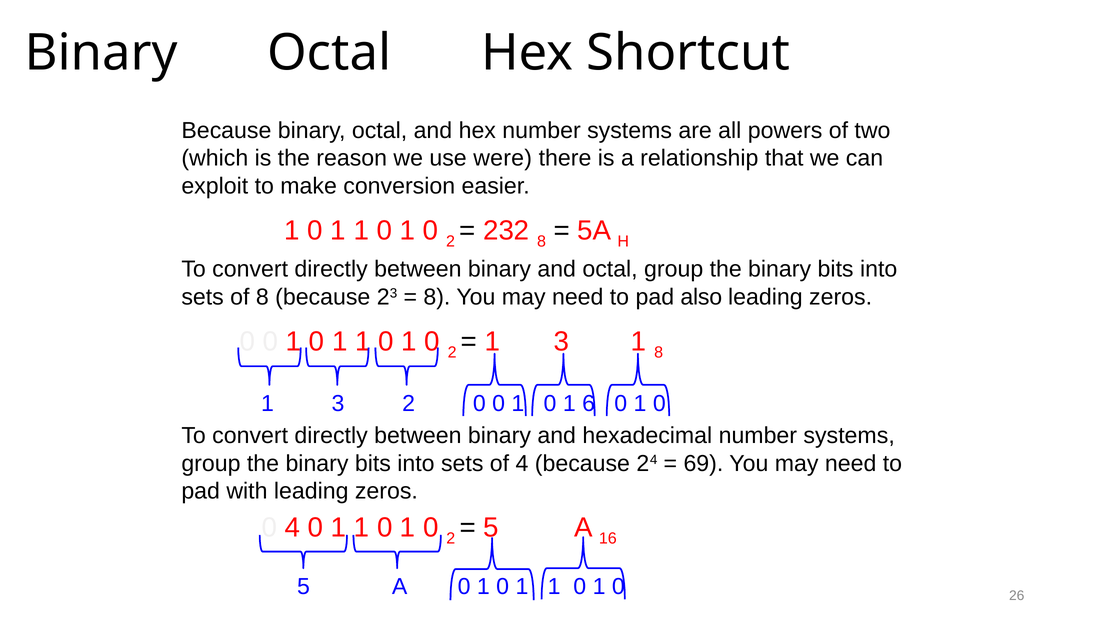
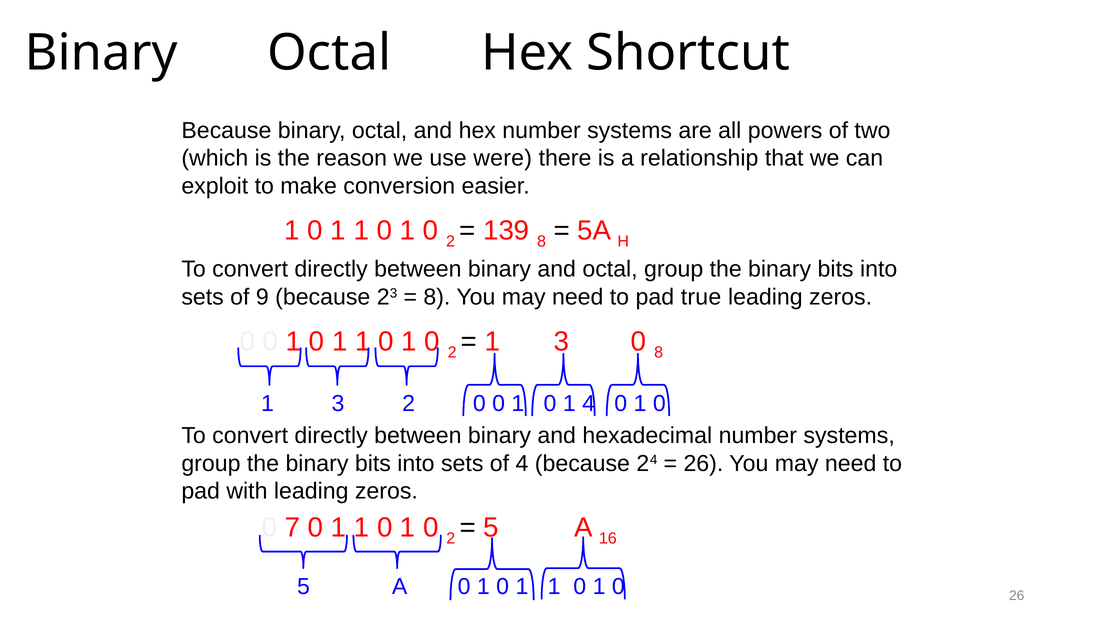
232: 232 -> 139 (506, 231)
of 8: 8 -> 9 (262, 297)
also: also -> true (701, 297)
3 1: 1 -> 0 (639, 341)
1 6: 6 -> 4 (589, 403)
69: 69 -> 26 (703, 463)
0 4: 4 -> 7 (292, 527)
